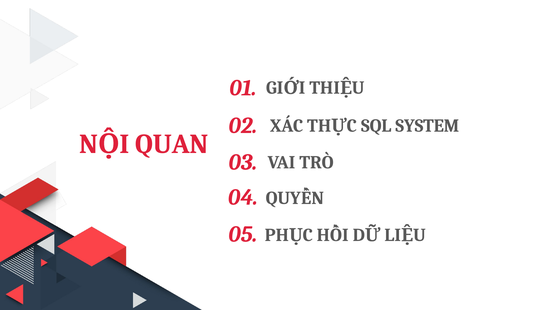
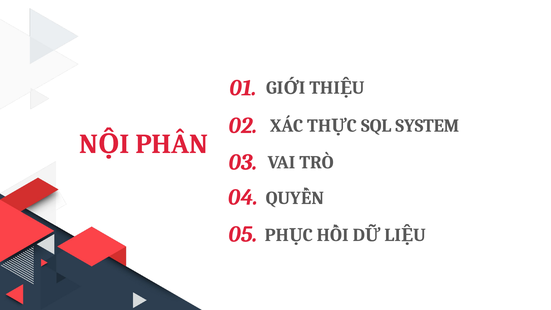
QUAN: QUAN -> PHÂN (172, 144)
